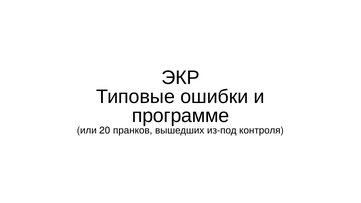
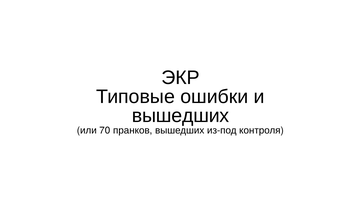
программе: программе -> вышедших (181, 116)
20: 20 -> 70 (105, 130)
